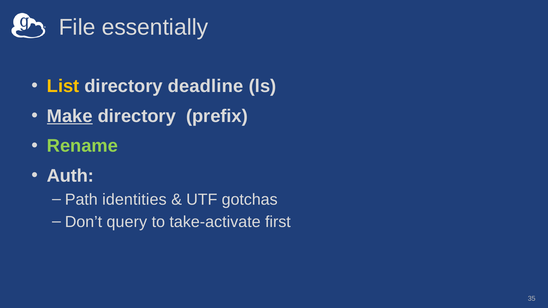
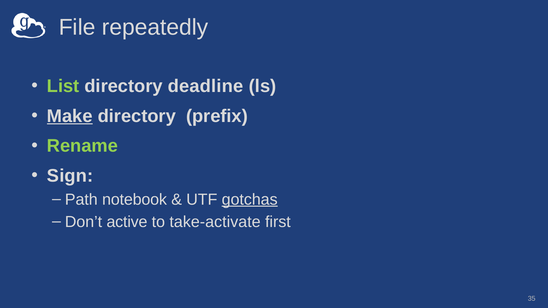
essentially: essentially -> repeatedly (155, 27)
List colour: yellow -> light green (63, 86)
Auth: Auth -> Sign (70, 176)
identities: identities -> notebook (135, 200)
gotchas underline: none -> present (250, 200)
query: query -> active (127, 222)
